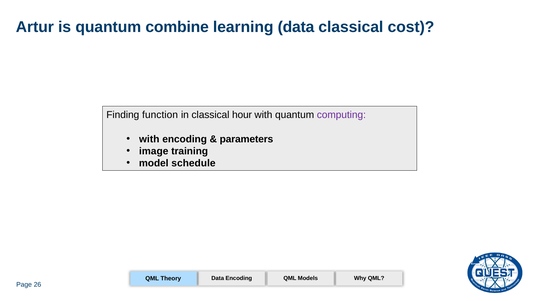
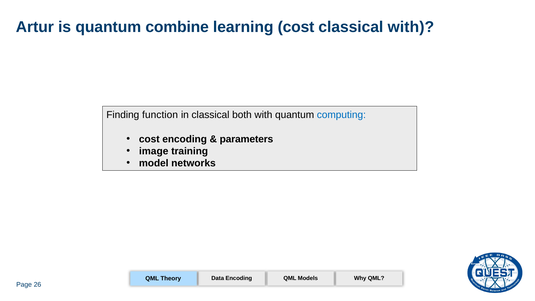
learning data: data -> cost (296, 27)
classical cost: cost -> with (411, 27)
hour: hour -> both (242, 115)
computing colour: purple -> blue (341, 115)
with: with -> cost (149, 139)
schedule: schedule -> networks (194, 163)
